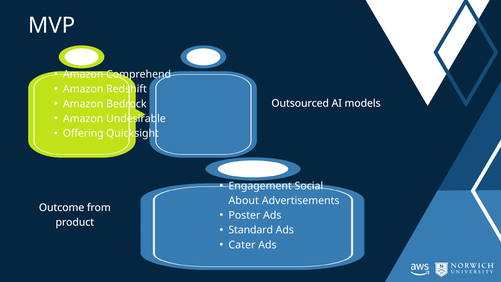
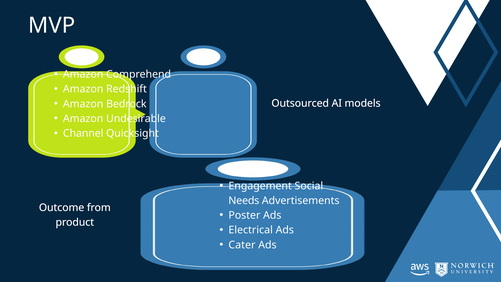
Offering: Offering -> Channel (83, 133)
About: About -> Needs (244, 201)
Standard: Standard -> Electrical (251, 230)
